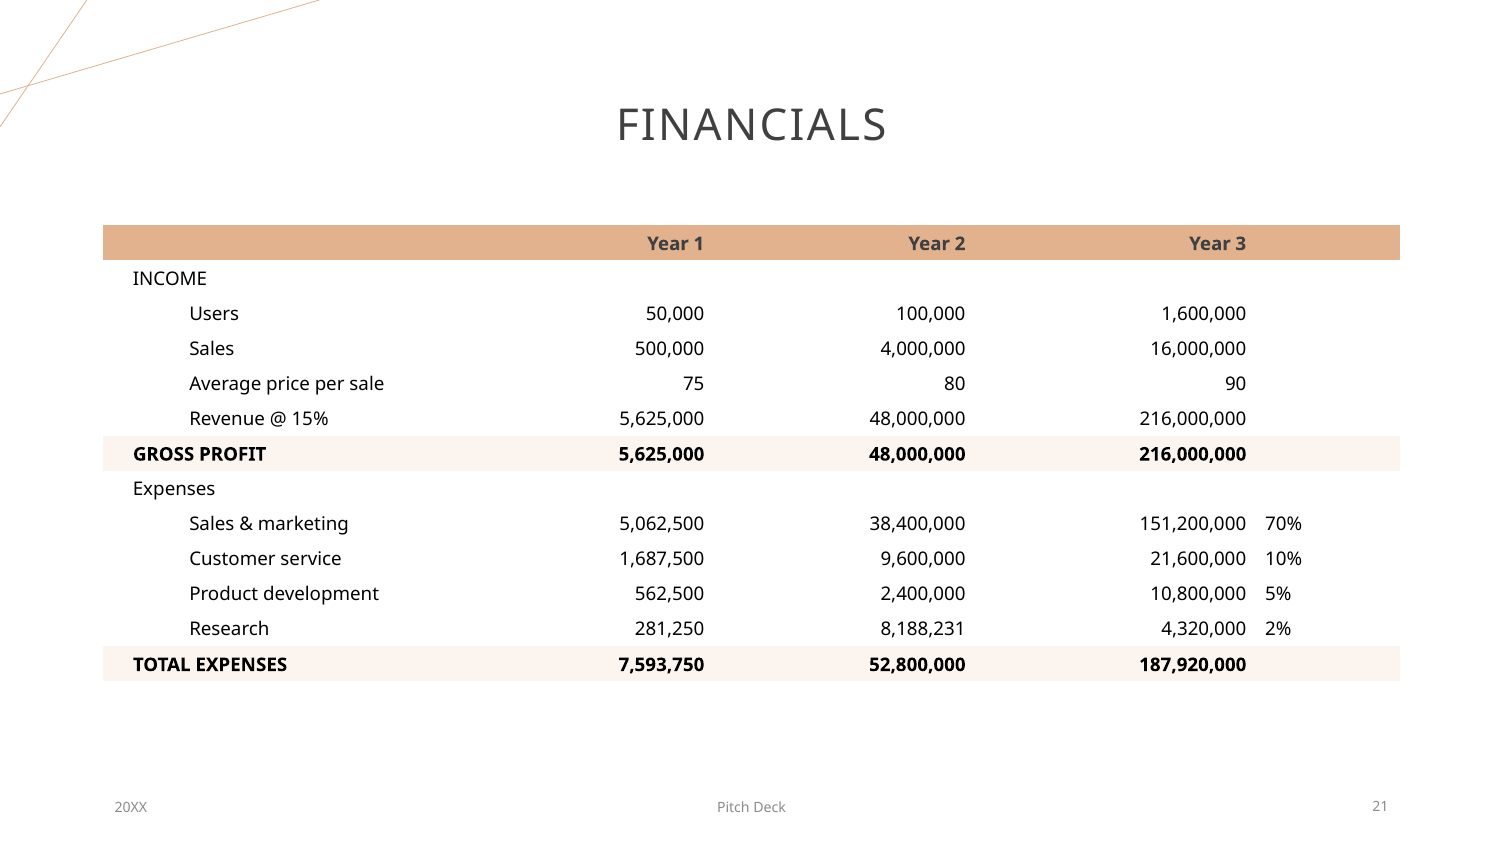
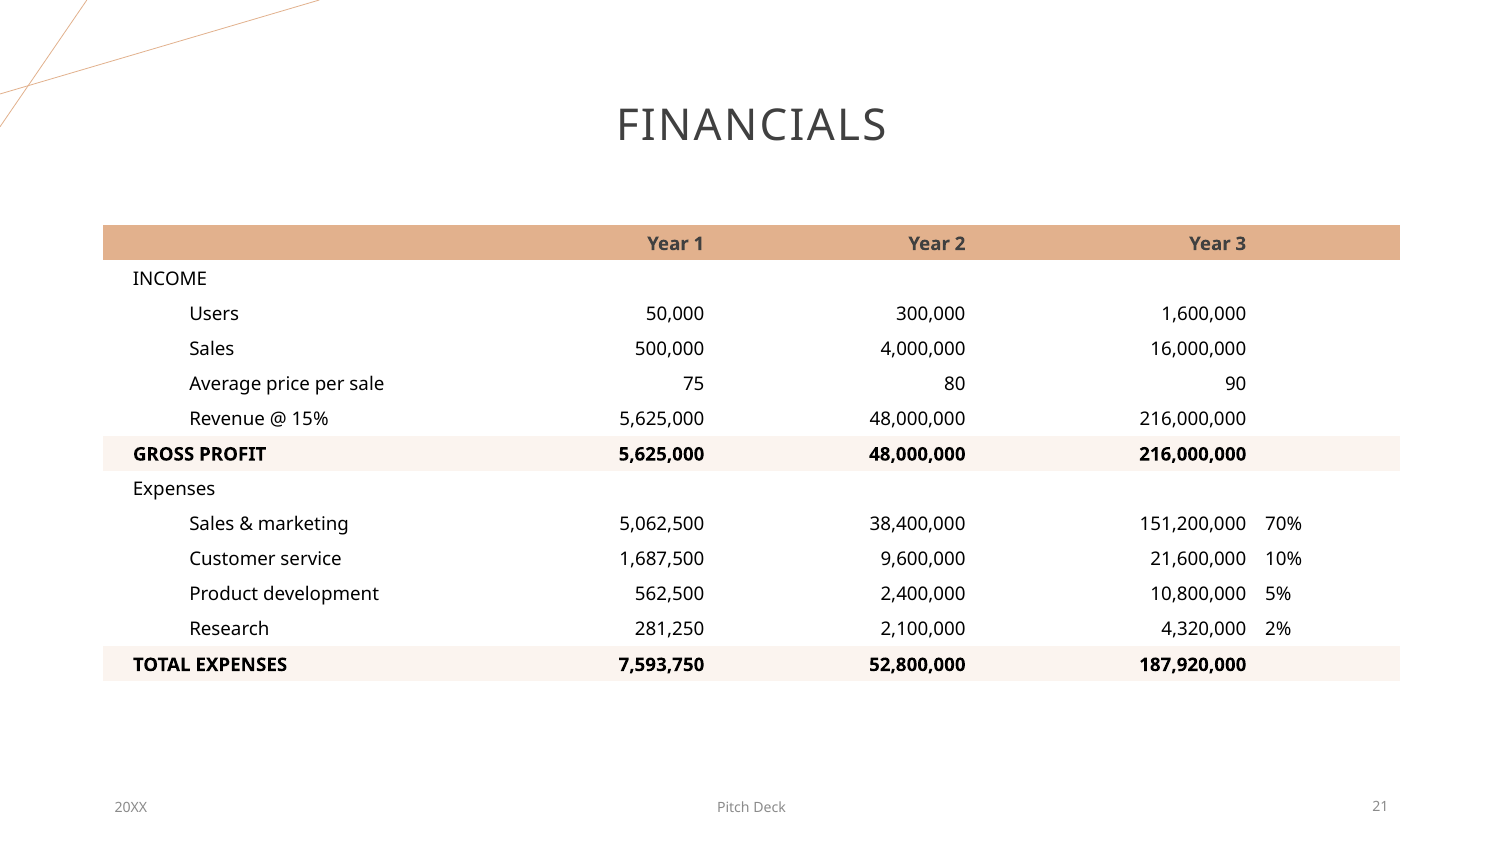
100,000: 100,000 -> 300,000 (931, 314)
8,188,231: 8,188,231 -> 2,100,000 (923, 629)
